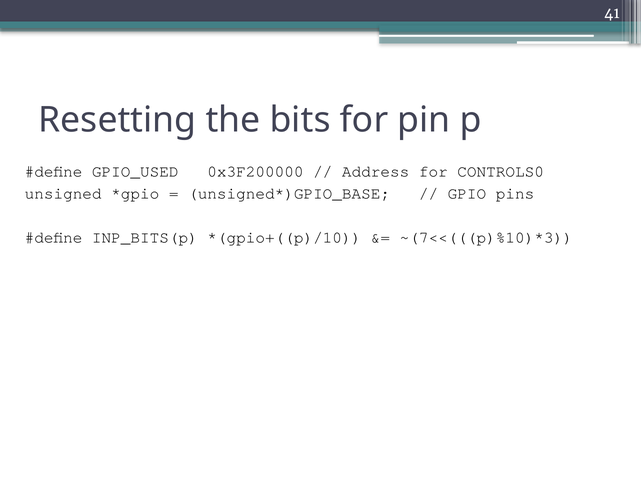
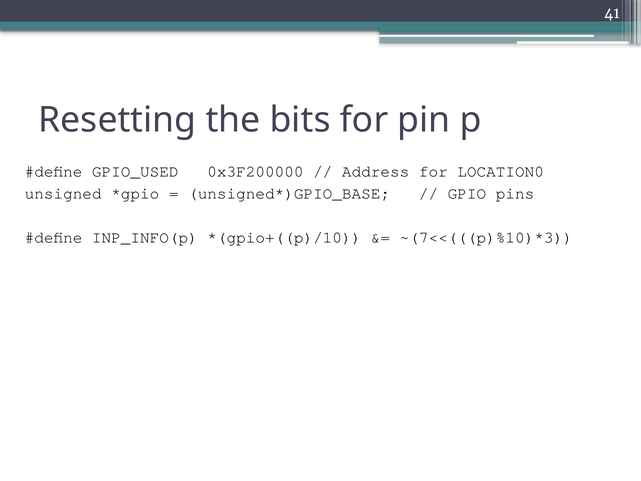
CONTROLS0: CONTROLS0 -> LOCATION0 (501, 172)
INP_BITS(p: INP_BITS(p -> INP_INFO(p (145, 237)
